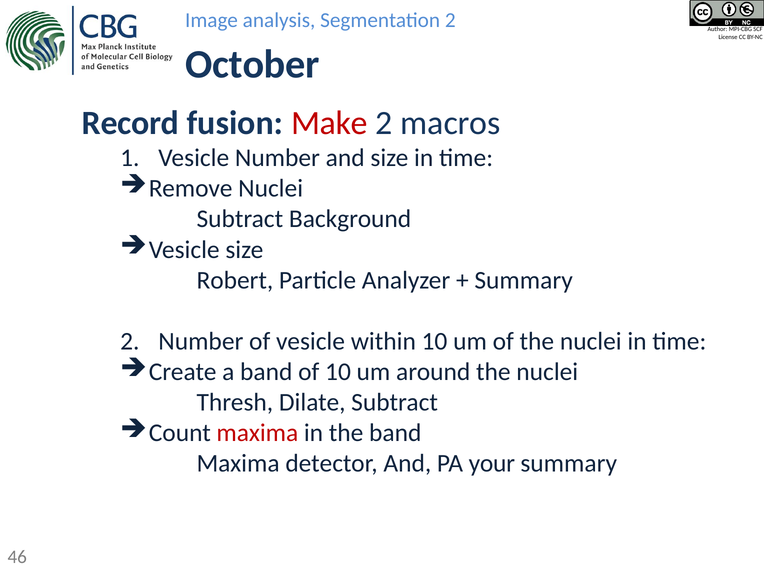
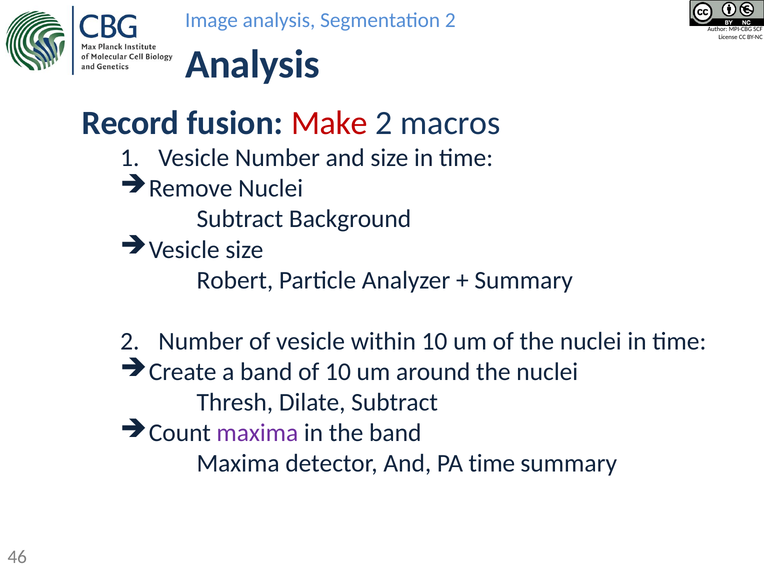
October: October -> Analysis (252, 64)
maxima colour: red -> purple (257, 433)
PA your: your -> time (492, 464)
